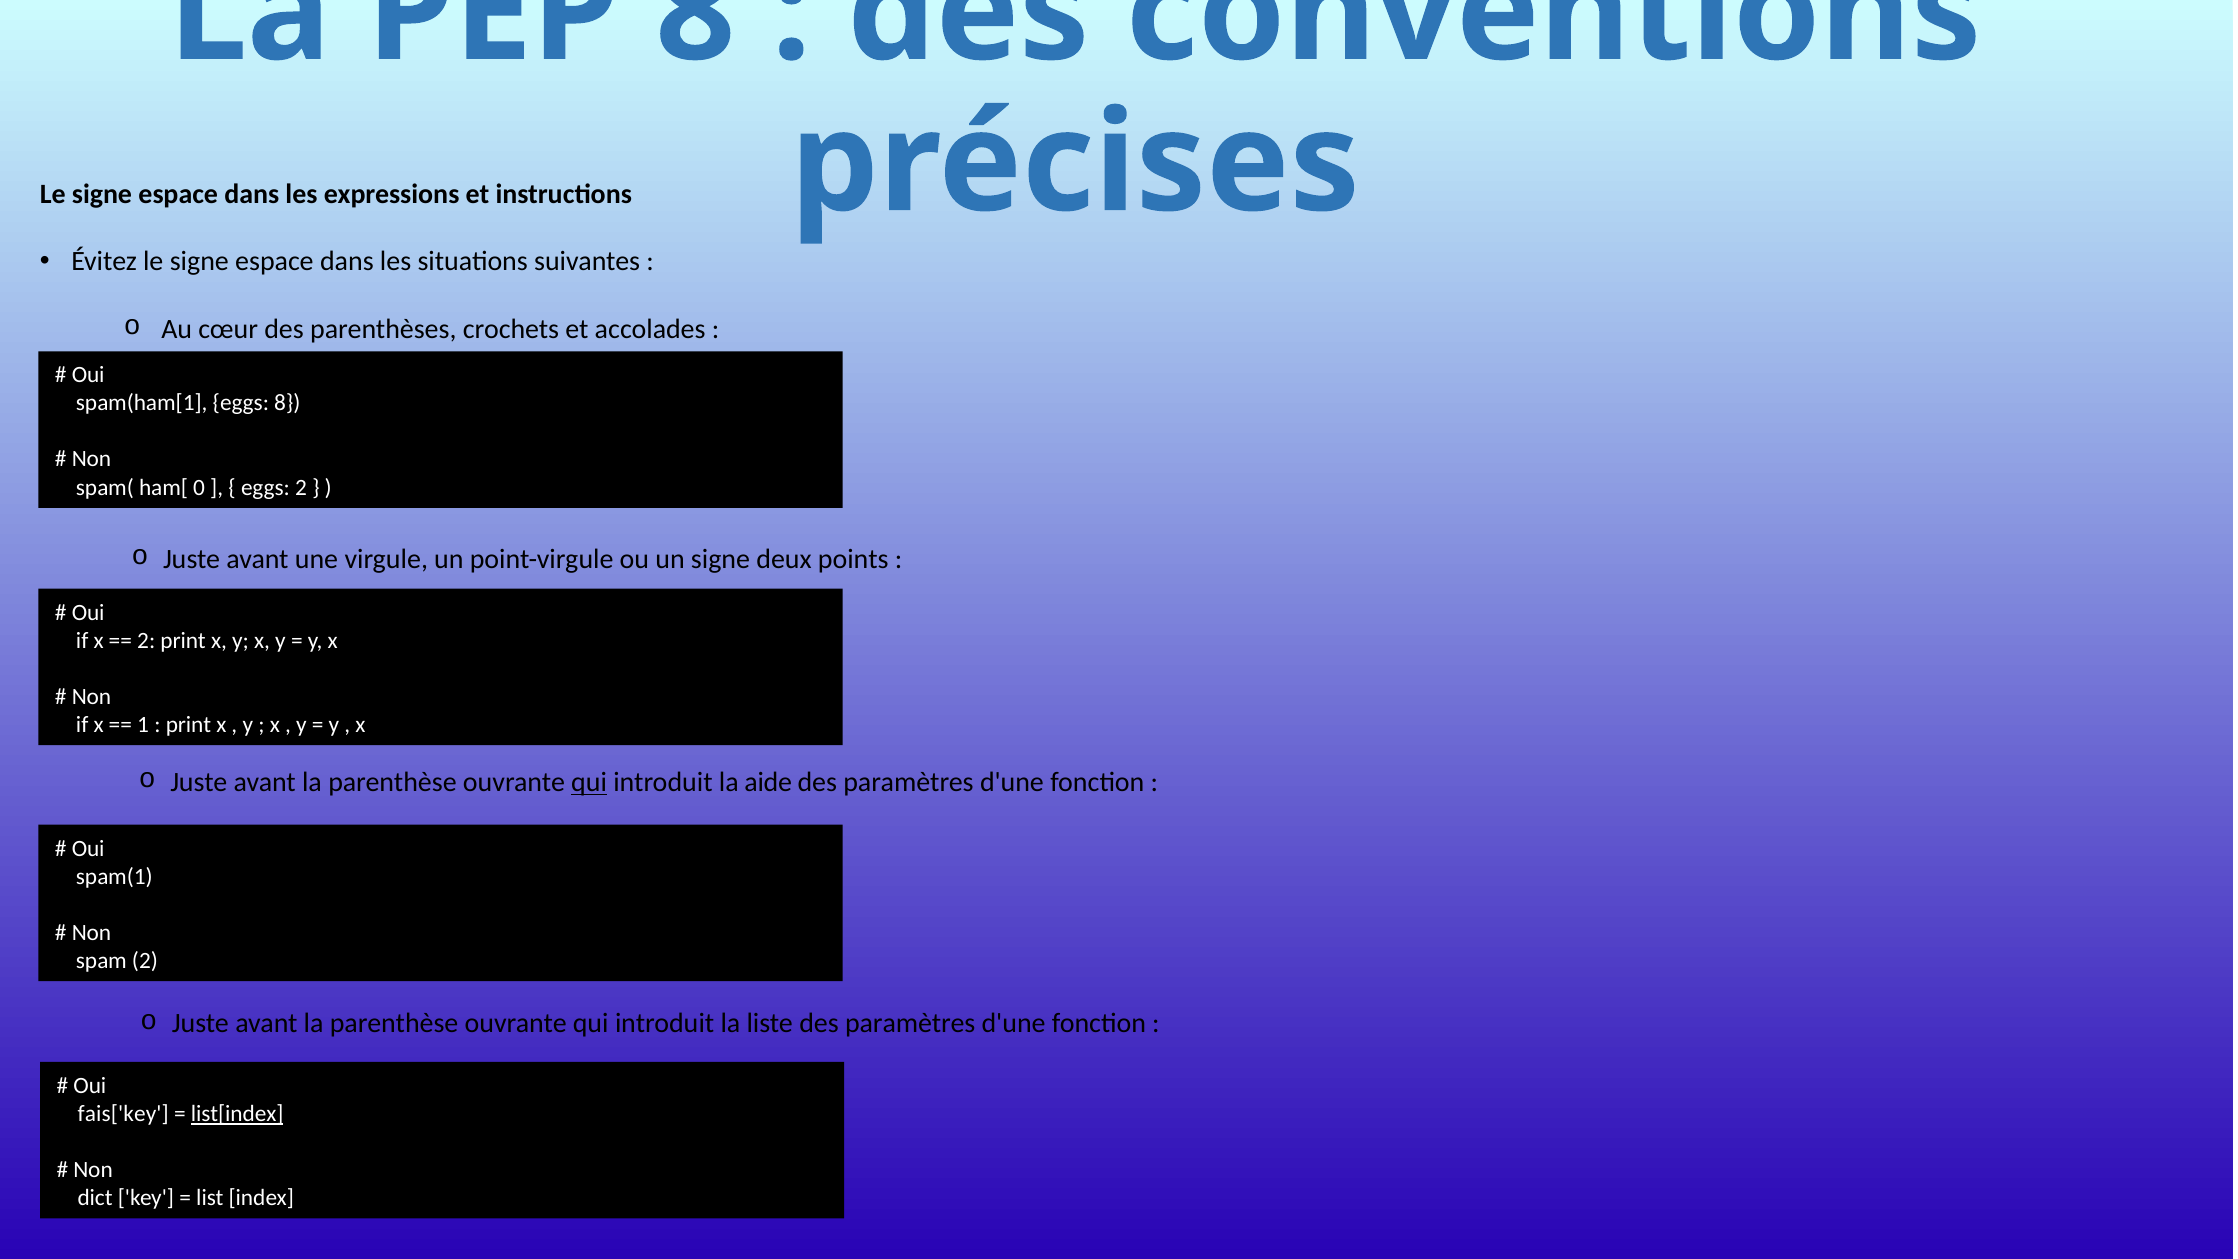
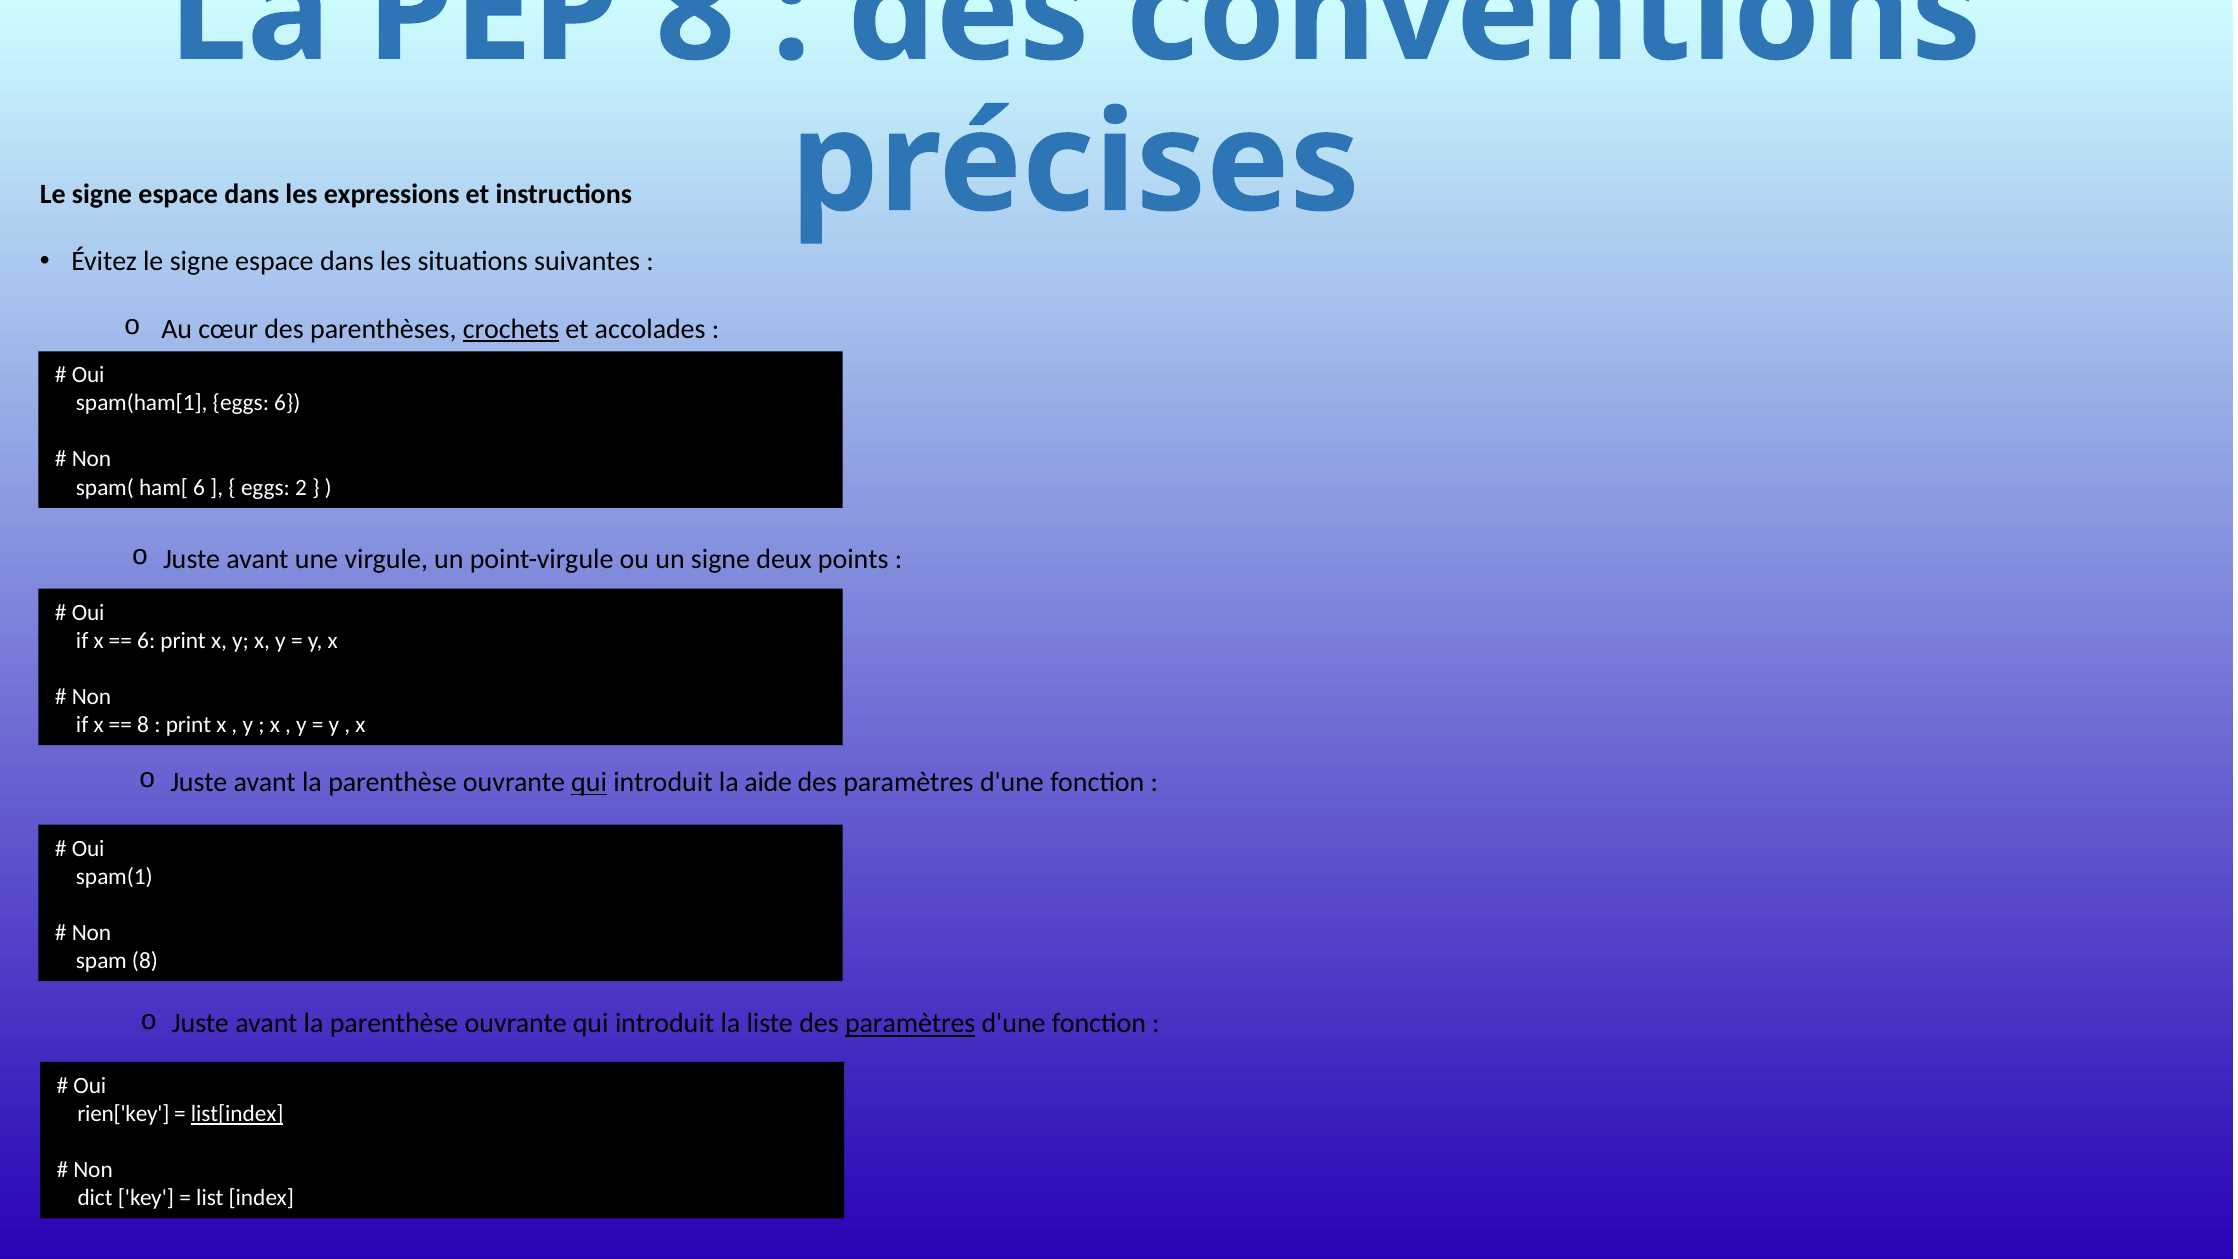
crochets underline: none -> present (511, 329)
eggs 8: 8 -> 6 (287, 403)
ham[ 0: 0 -> 6 (199, 487)
2: 2 -> 6 (146, 641)
1: 1 -> 8 (143, 725)
spam 2: 2 -> 8 (145, 960)
paramètres underline: none -> present (910, 1024)
fais['key: fais['key -> rien['key (123, 1114)
